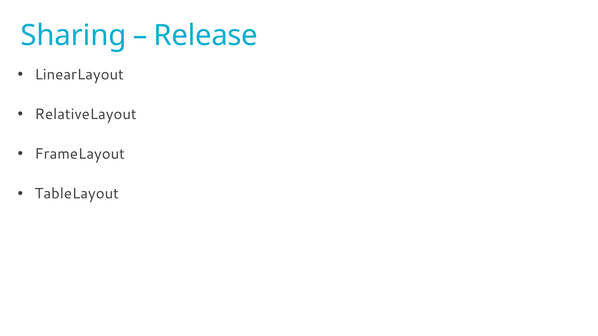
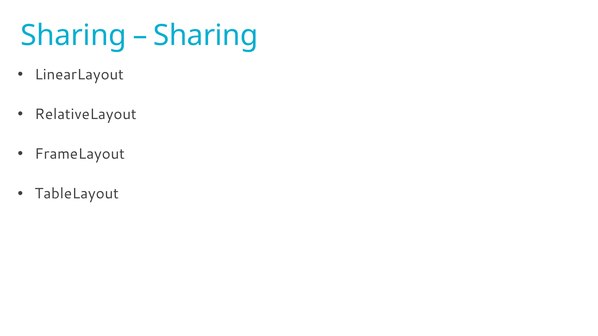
Release: Release -> Sharing (206, 35)
